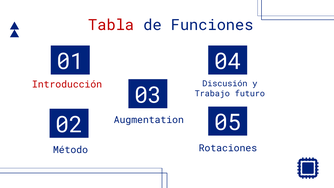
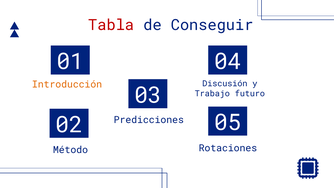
Funciones: Funciones -> Conseguir (212, 25)
Introducción colour: red -> orange (67, 84)
Augmentation: Augmentation -> Predicciones (149, 120)
